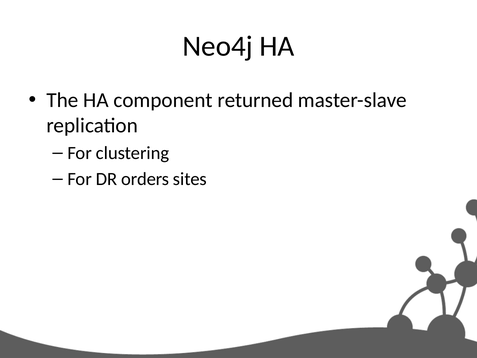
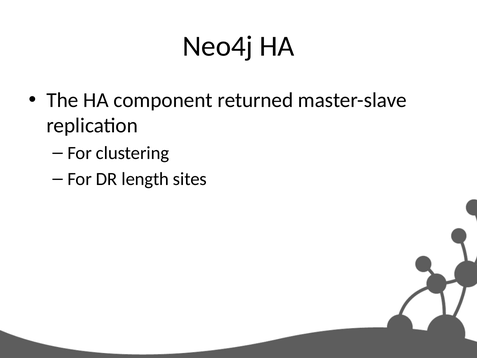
orders: orders -> length (145, 179)
